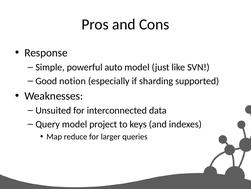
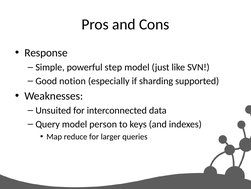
auto: auto -> step (113, 67)
project: project -> person (103, 124)
